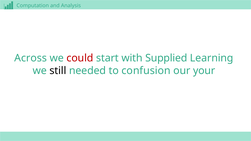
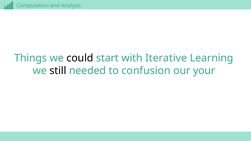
Across: Across -> Things (31, 58)
could colour: red -> black (80, 58)
Supplied: Supplied -> Iterative (166, 58)
